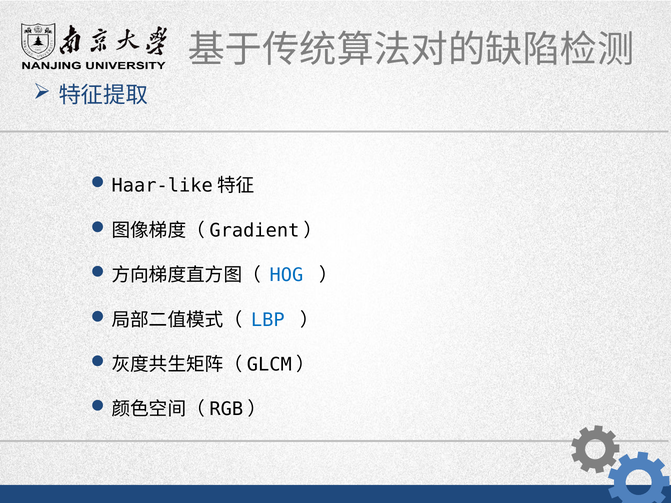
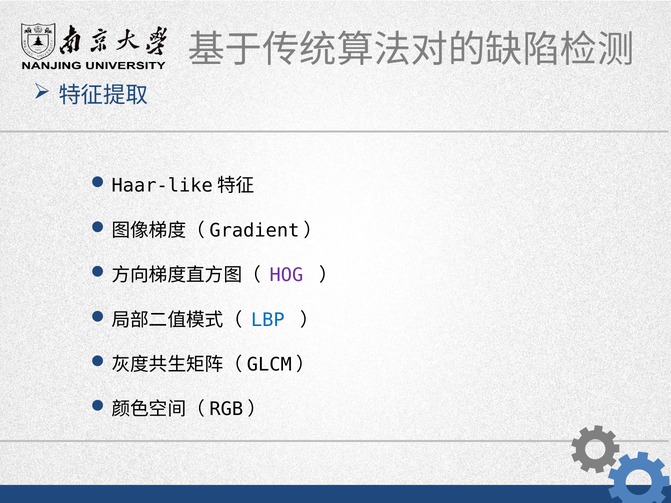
HOG colour: blue -> purple (286, 275)
